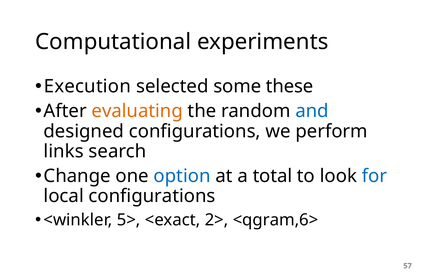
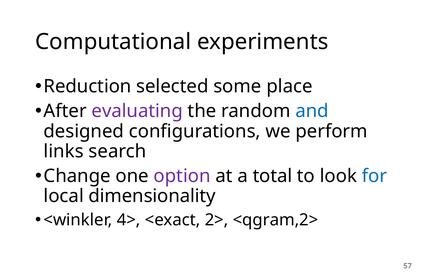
Execution: Execution -> Reduction (88, 87)
these: these -> place (290, 87)
evaluating colour: orange -> purple (137, 111)
option colour: blue -> purple (182, 176)
local configurations: configurations -> dimensionality (152, 196)
5>: 5> -> 4> (129, 220)
<qgram,6>: <qgram,6> -> <qgram,2> (276, 220)
